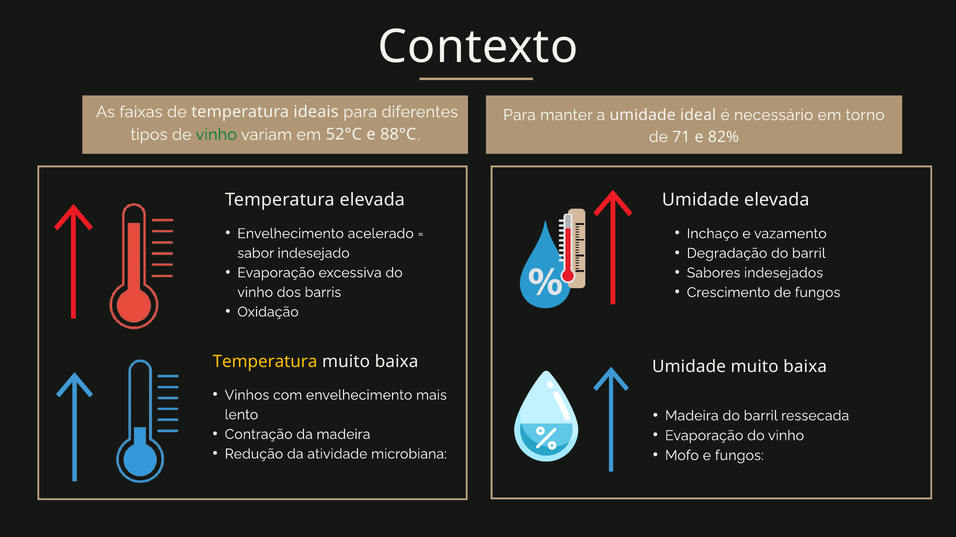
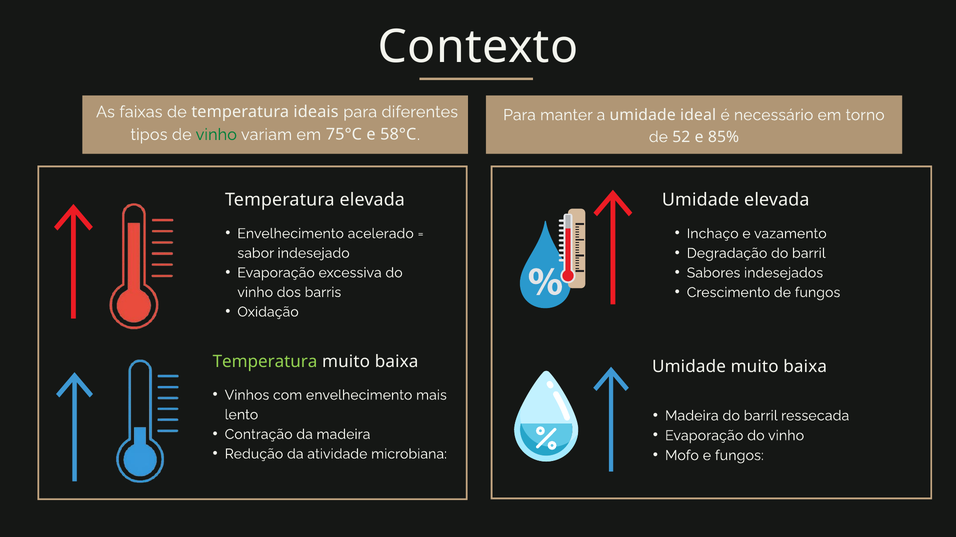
52°C: 52°C -> 75°C (344, 135)
88°C: 88°C -> 58°C (398, 135)
71: 71 -> 52 (681, 137)
82%: 82% -> 85% (724, 137)
Temperatura colour: yellow -> light green (265, 362)
